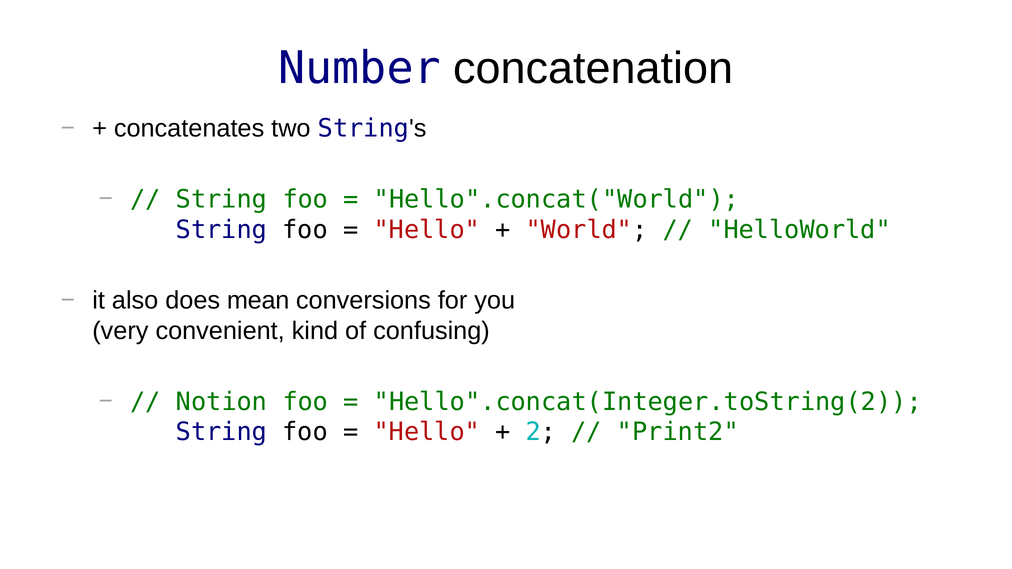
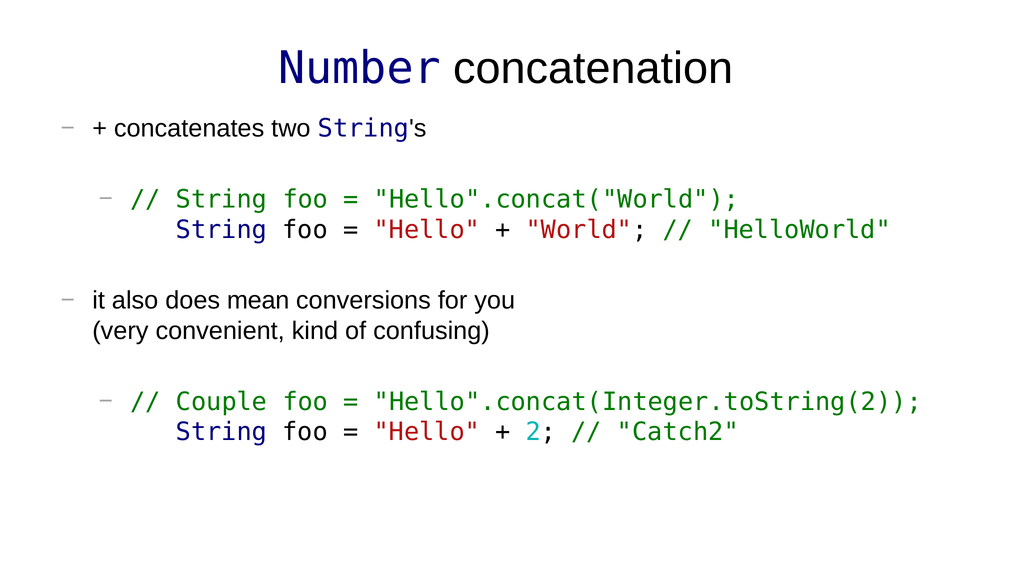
Notion: Notion -> Couple (222, 402)
Print2: Print2 -> Catch2 (678, 432)
